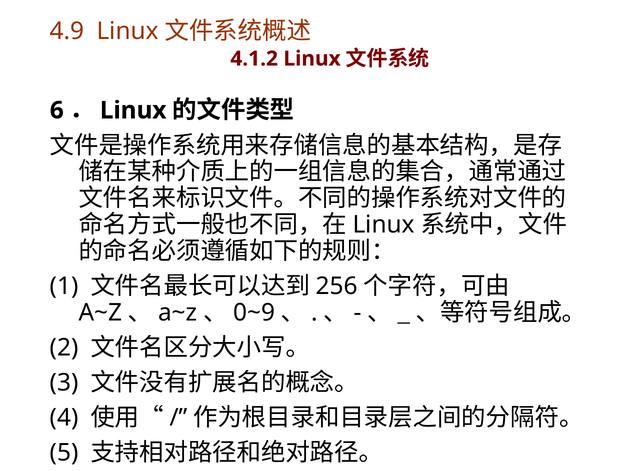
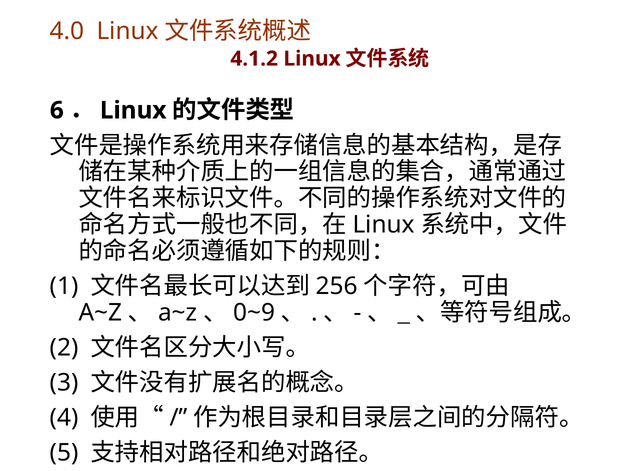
4.9: 4.9 -> 4.0 (67, 31)
